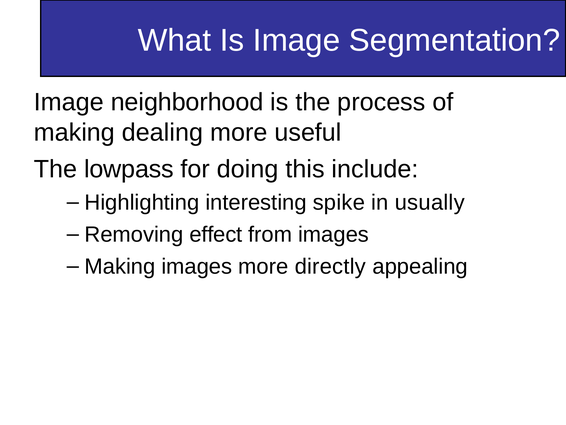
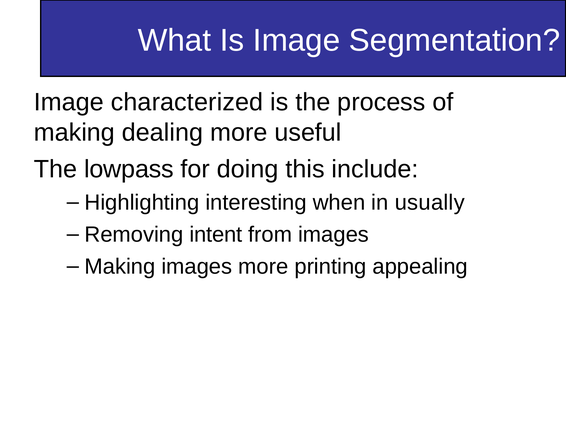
neighborhood: neighborhood -> characterized (187, 102)
spike: spike -> when (339, 202)
effect: effect -> intent (216, 234)
directly: directly -> printing (330, 266)
